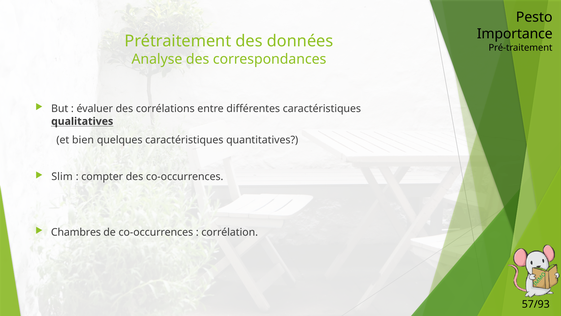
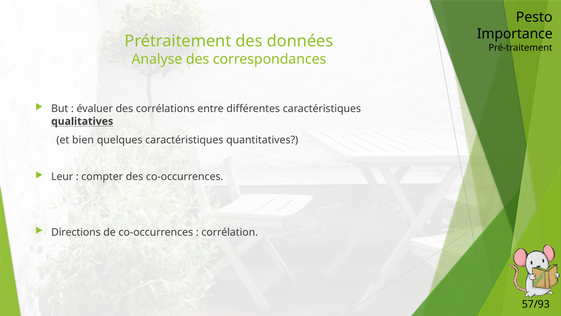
Slim: Slim -> Leur (62, 177)
Chambres: Chambres -> Directions (76, 232)
